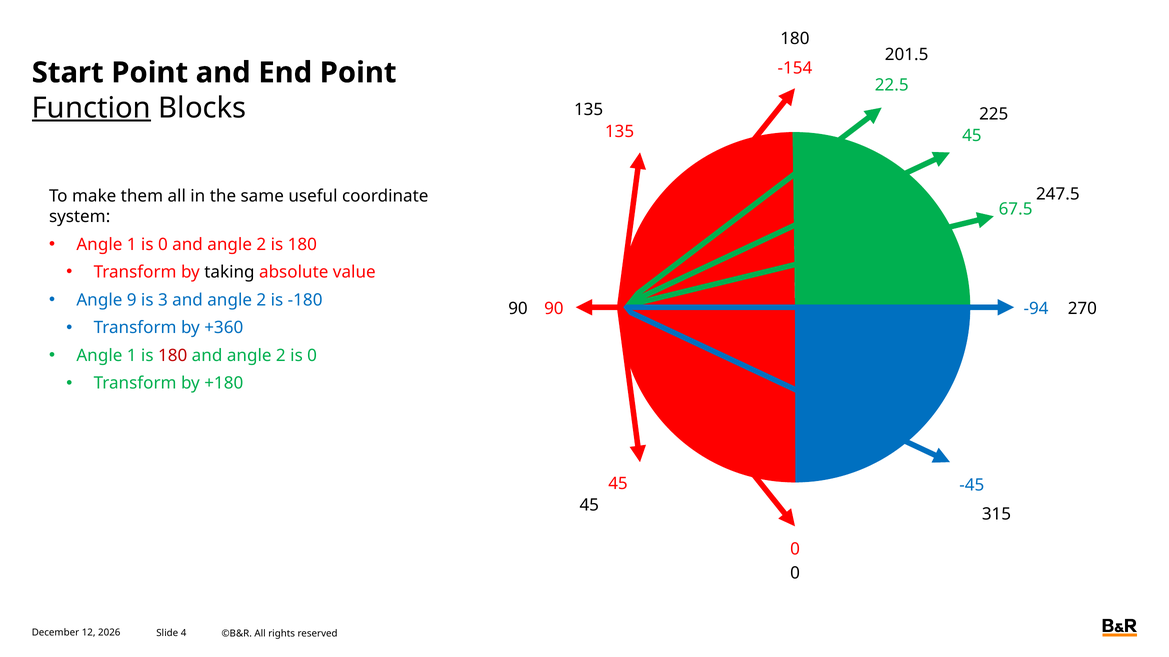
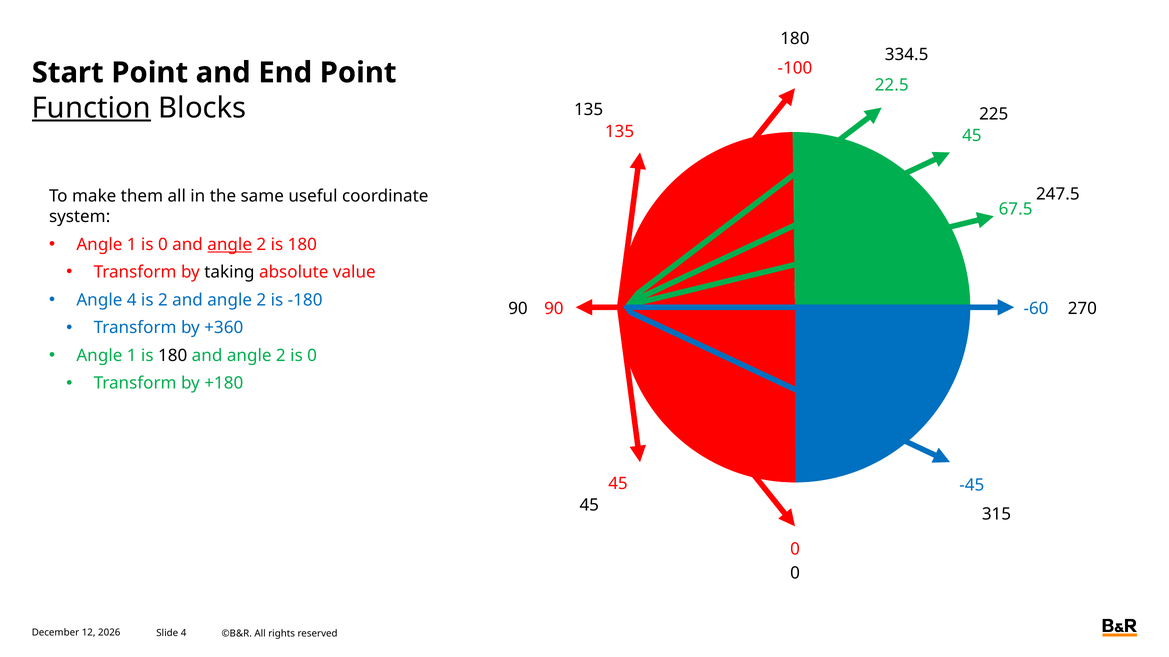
201.5: 201.5 -> 334.5 (907, 55)
-154: -154 -> -100 (795, 68)
angle underline: none -> present (230, 245)
Angle 9: 9 -> 4 (132, 300)
is 3: 3 -> 2 (163, 300)
-94: -94 -> -60 (1036, 309)
180 colour: red -> black (173, 356)
